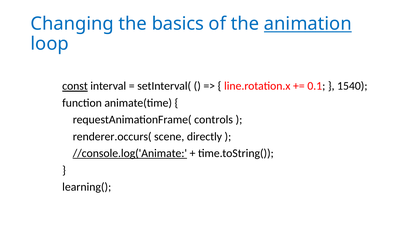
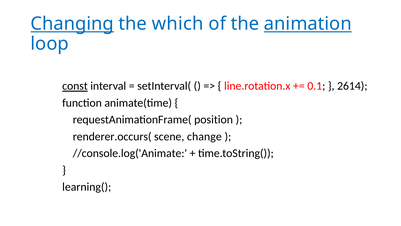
Changing underline: none -> present (72, 24)
basics: basics -> which (178, 24)
1540: 1540 -> 2614 (352, 86)
controls: controls -> position (214, 120)
directly: directly -> change (204, 136)
//console.log('Animate underline: present -> none (130, 153)
